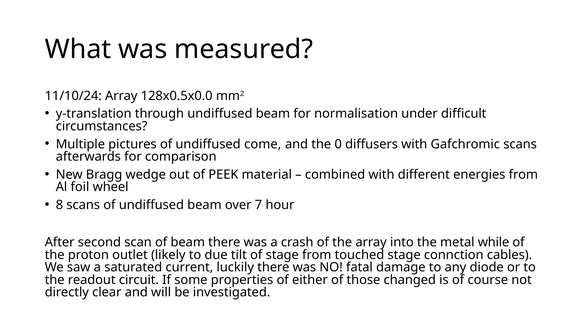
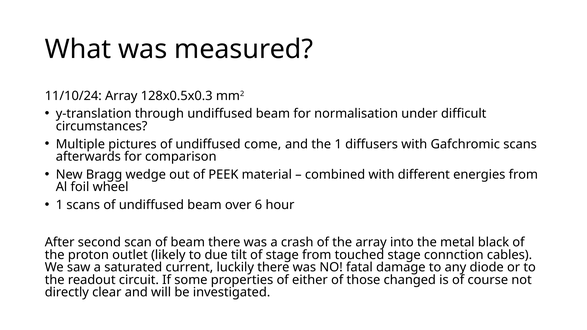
128x0.5x0.0: 128x0.5x0.0 -> 128x0.5x0.3 (177, 96)
the 0: 0 -> 1 (338, 144)
8: 8 -> 1 (59, 205)
7: 7 -> 6 (258, 205)
while: while -> black (494, 243)
